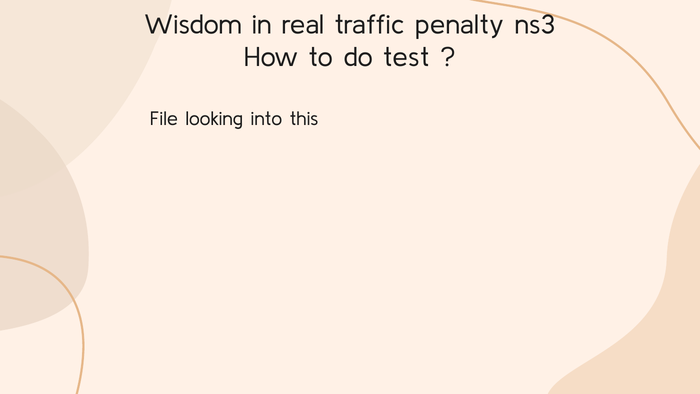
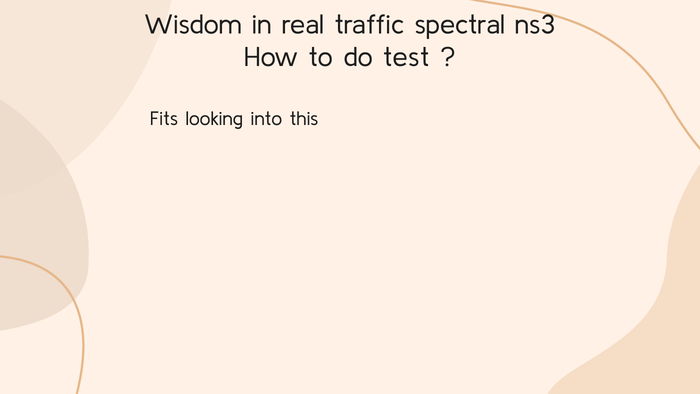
penalty: penalty -> spectral (460, 25)
File: File -> Fits (164, 119)
